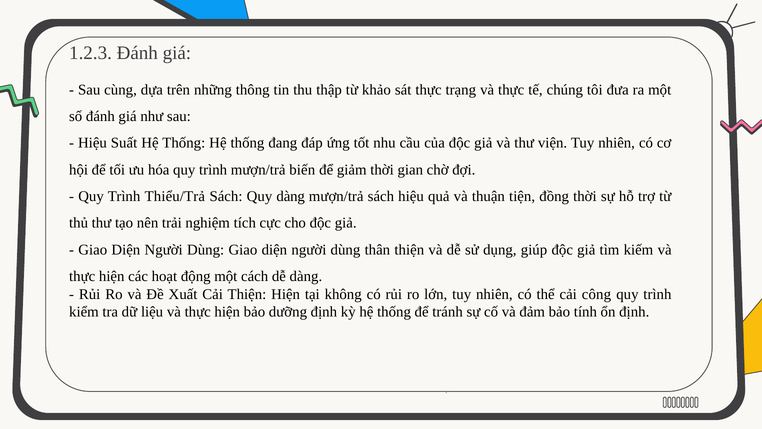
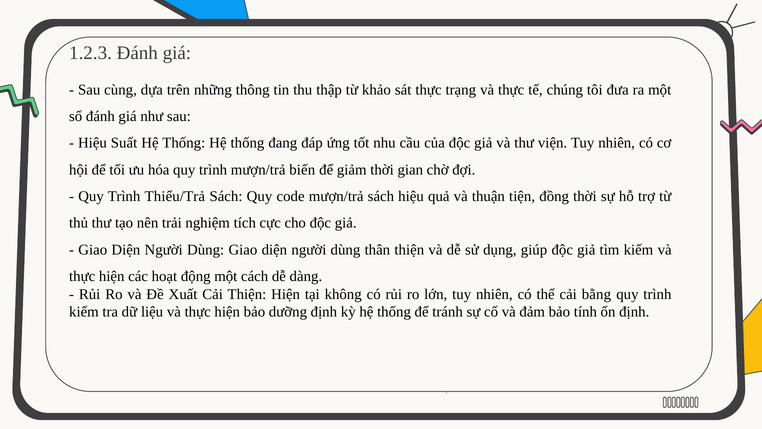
Quy dàng: dàng -> code (291, 196)
công: công -> bằng (596, 294)
